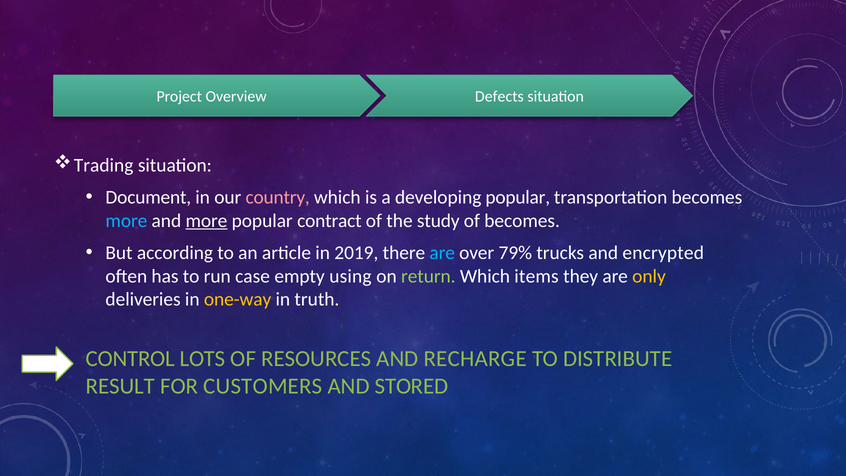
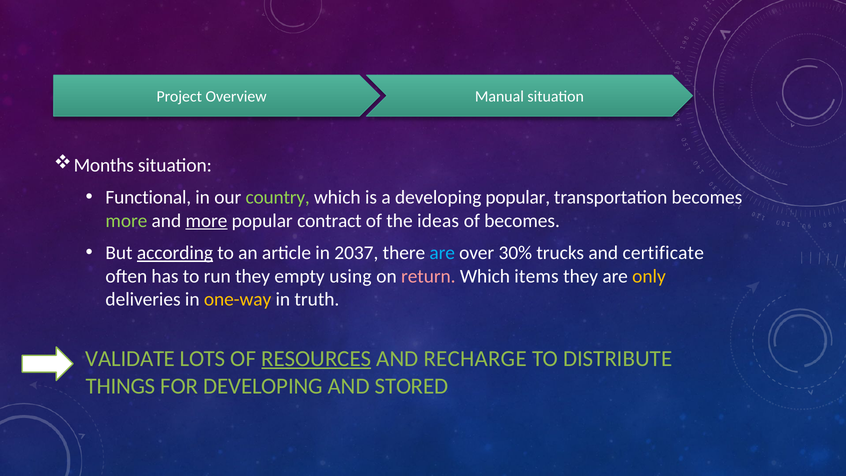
Defects: Defects -> Manual (499, 97)
Trading: Trading -> Months (104, 165)
Document: Document -> Functional (148, 197)
country colour: pink -> light green (278, 197)
more colour: light blue -> light green (126, 221)
study: study -> ideas (438, 221)
according underline: none -> present (175, 253)
2019: 2019 -> 2037 (356, 253)
79%: 79% -> 30% (515, 253)
encrypted: encrypted -> certificate (663, 253)
run case: case -> they (253, 276)
return colour: light green -> pink (428, 276)
CONTROL: CONTROL -> VALIDATE (130, 358)
RESOURCES underline: none -> present (316, 358)
RESULT: RESULT -> THINGS (120, 386)
FOR CUSTOMERS: CUSTOMERS -> DEVELOPING (263, 386)
